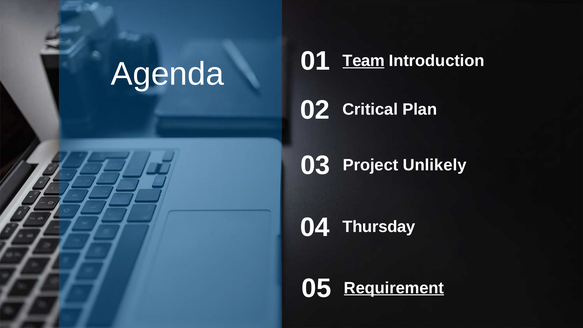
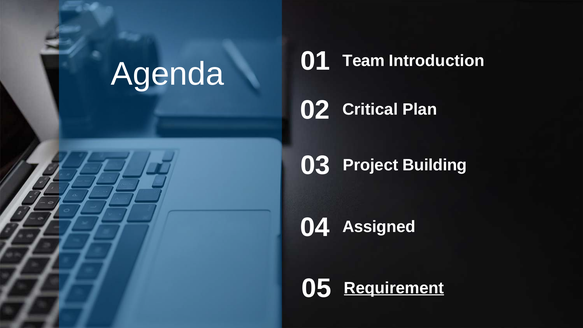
Team underline: present -> none (364, 61)
Unlikely: Unlikely -> Building (435, 165)
Thursday: Thursday -> Assigned (379, 227)
